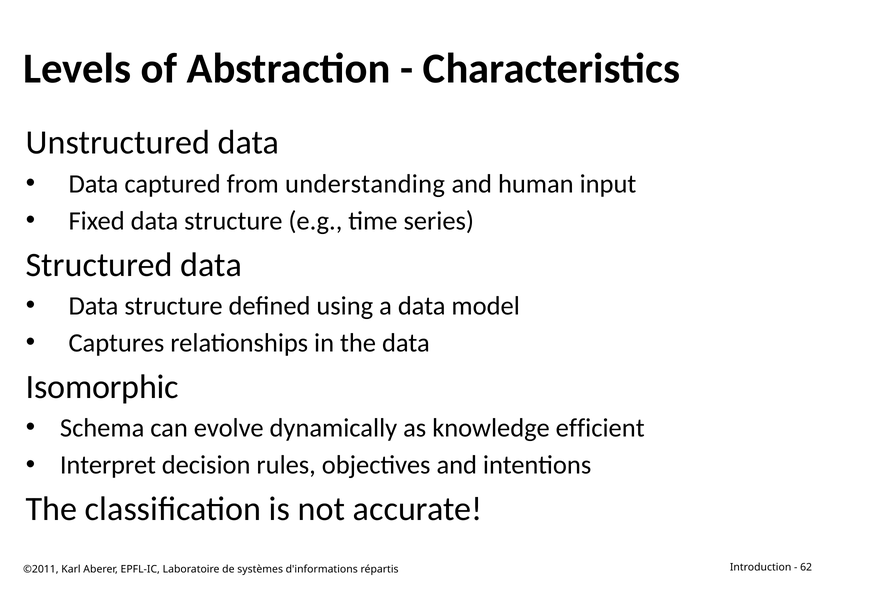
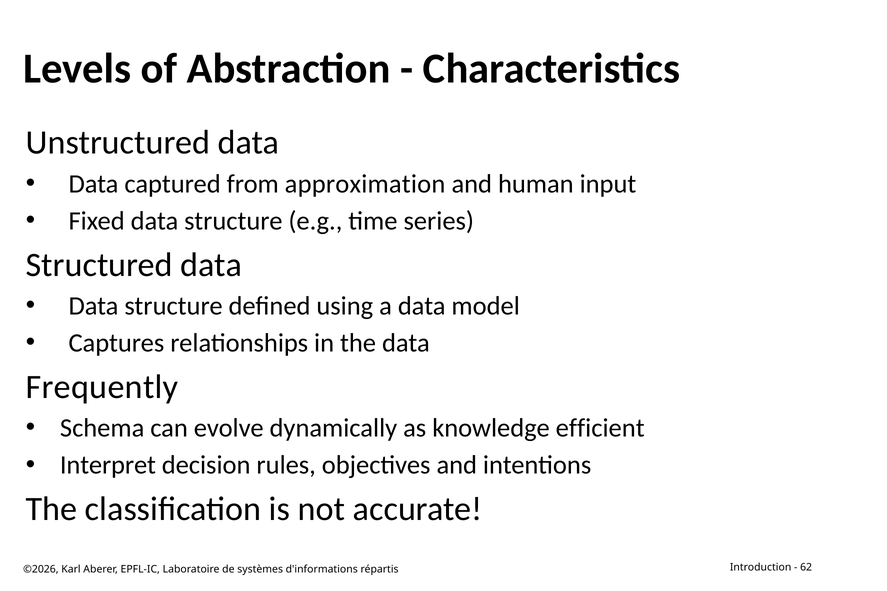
understanding: understanding -> approximation (365, 184)
Isomorphic: Isomorphic -> Frequently (102, 387)
©2011: ©2011 -> ©2026 (41, 570)
